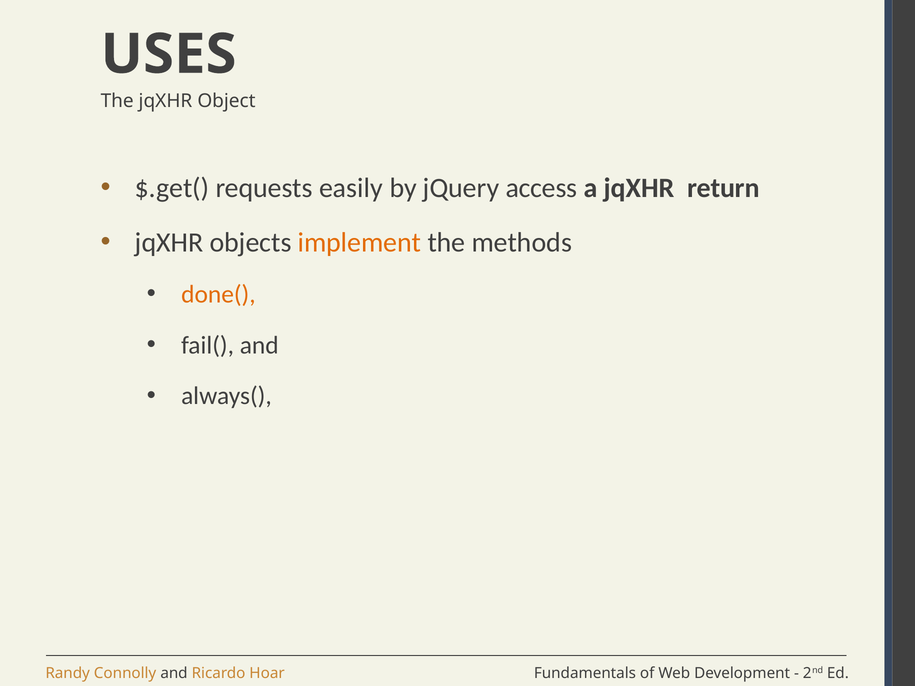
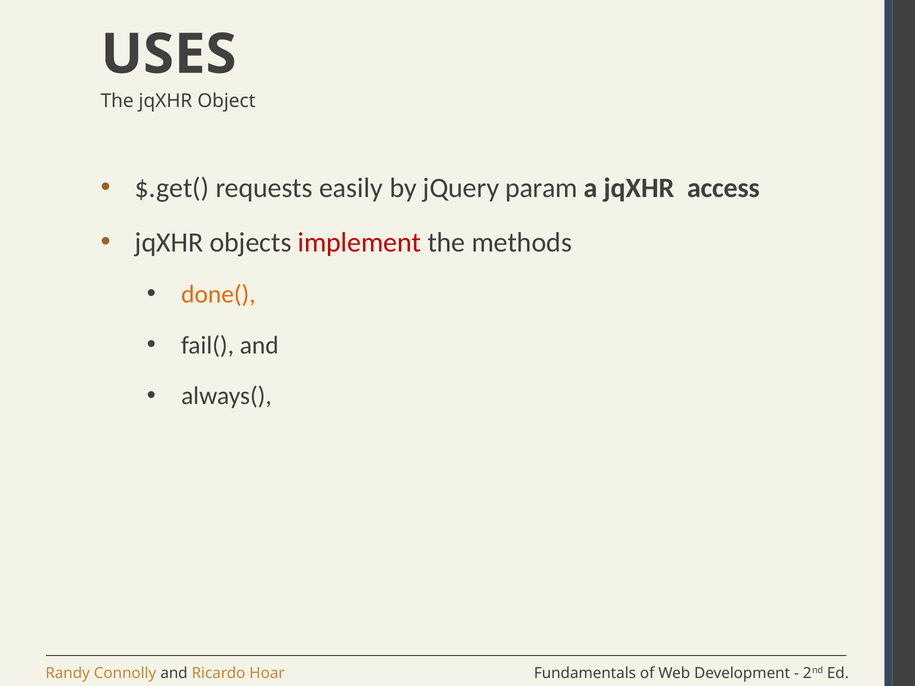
access: access -> param (542, 188)
return: return -> access (723, 188)
implement colour: orange -> red (359, 242)
